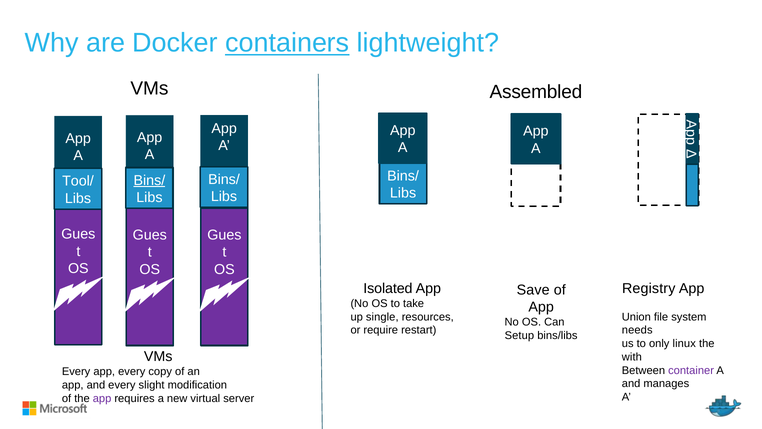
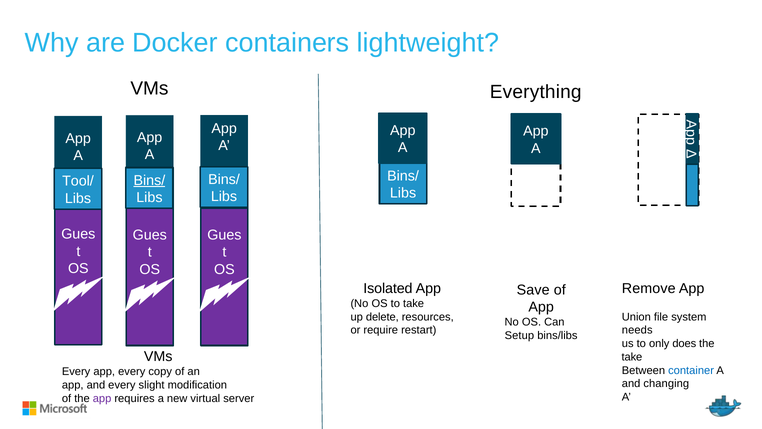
containers underline: present -> none (287, 43)
Assembled: Assembled -> Everything (536, 92)
Registry: Registry -> Remove (649, 288)
single: single -> delete (382, 317)
linux: linux -> does (684, 343)
with: with -> take (632, 357)
container colour: purple -> blue (691, 370)
manages: manages -> changing (666, 383)
